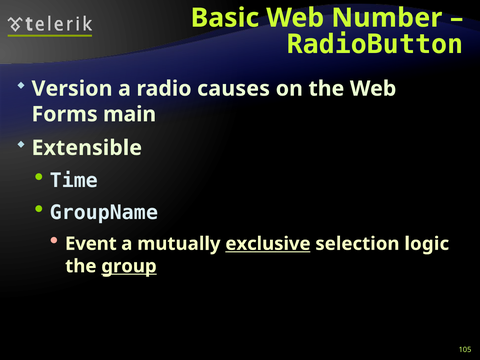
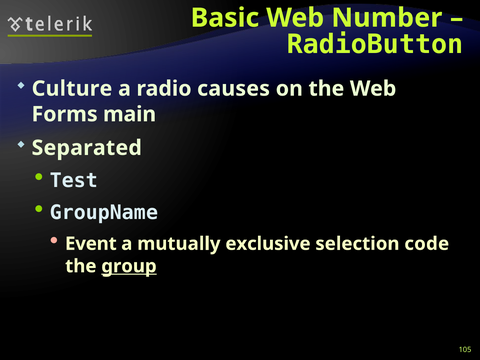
Version: Version -> Culture (72, 89)
Extensible: Extensible -> Separated (87, 148)
Time: Time -> Test (74, 181)
exclusive underline: present -> none (268, 244)
logic: logic -> code (427, 244)
